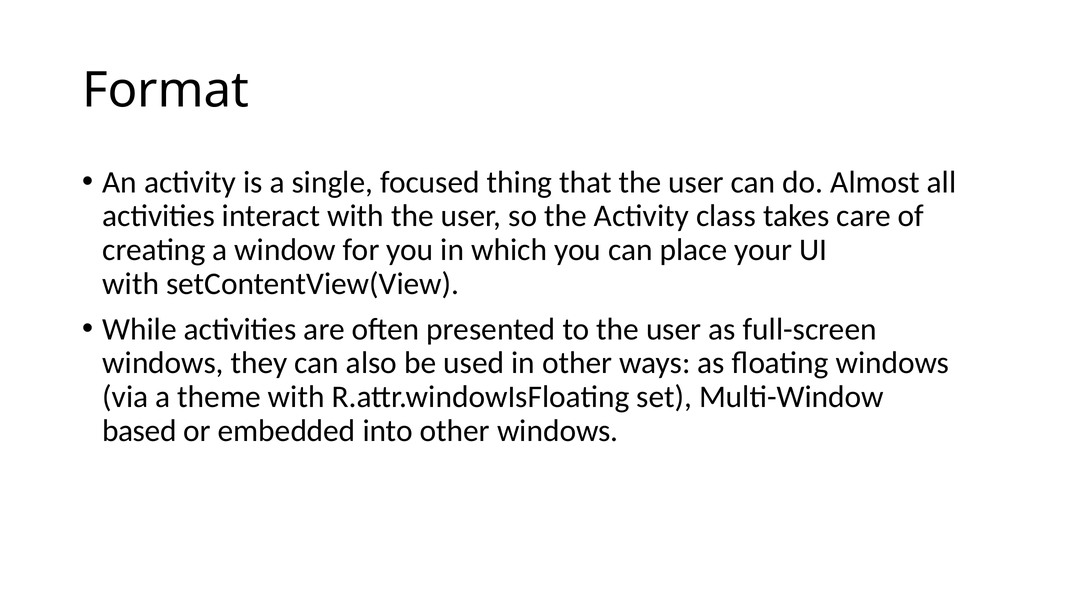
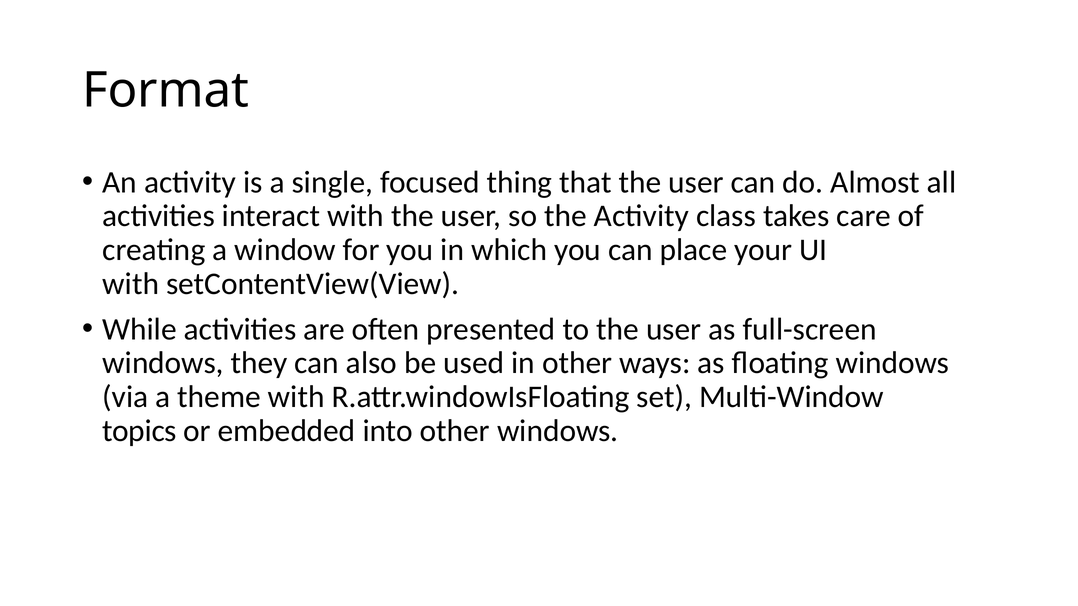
based: based -> topics (139, 431)
